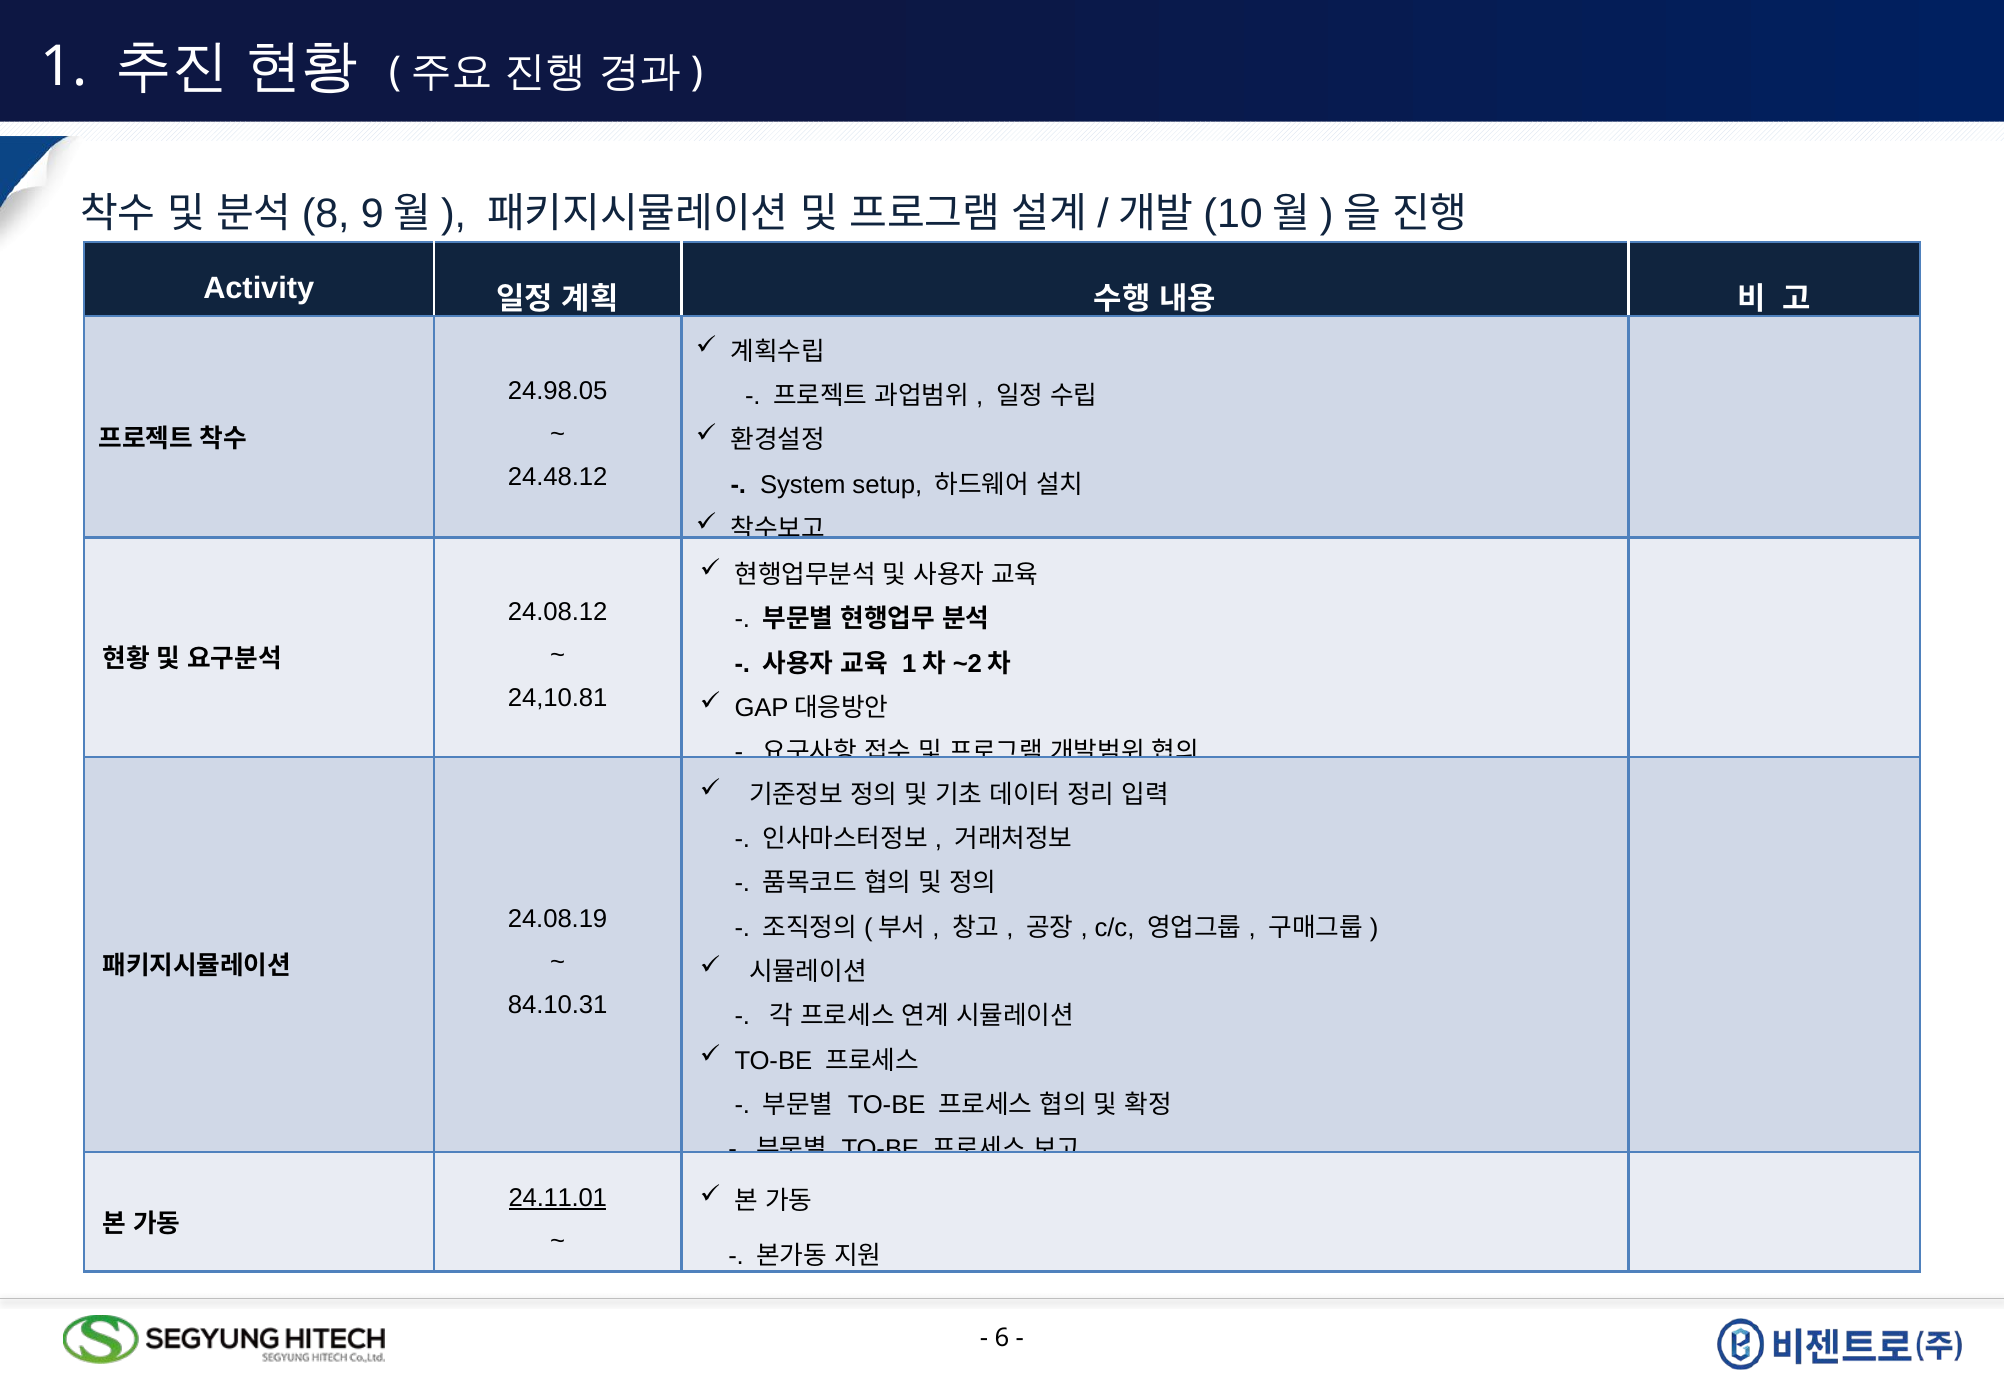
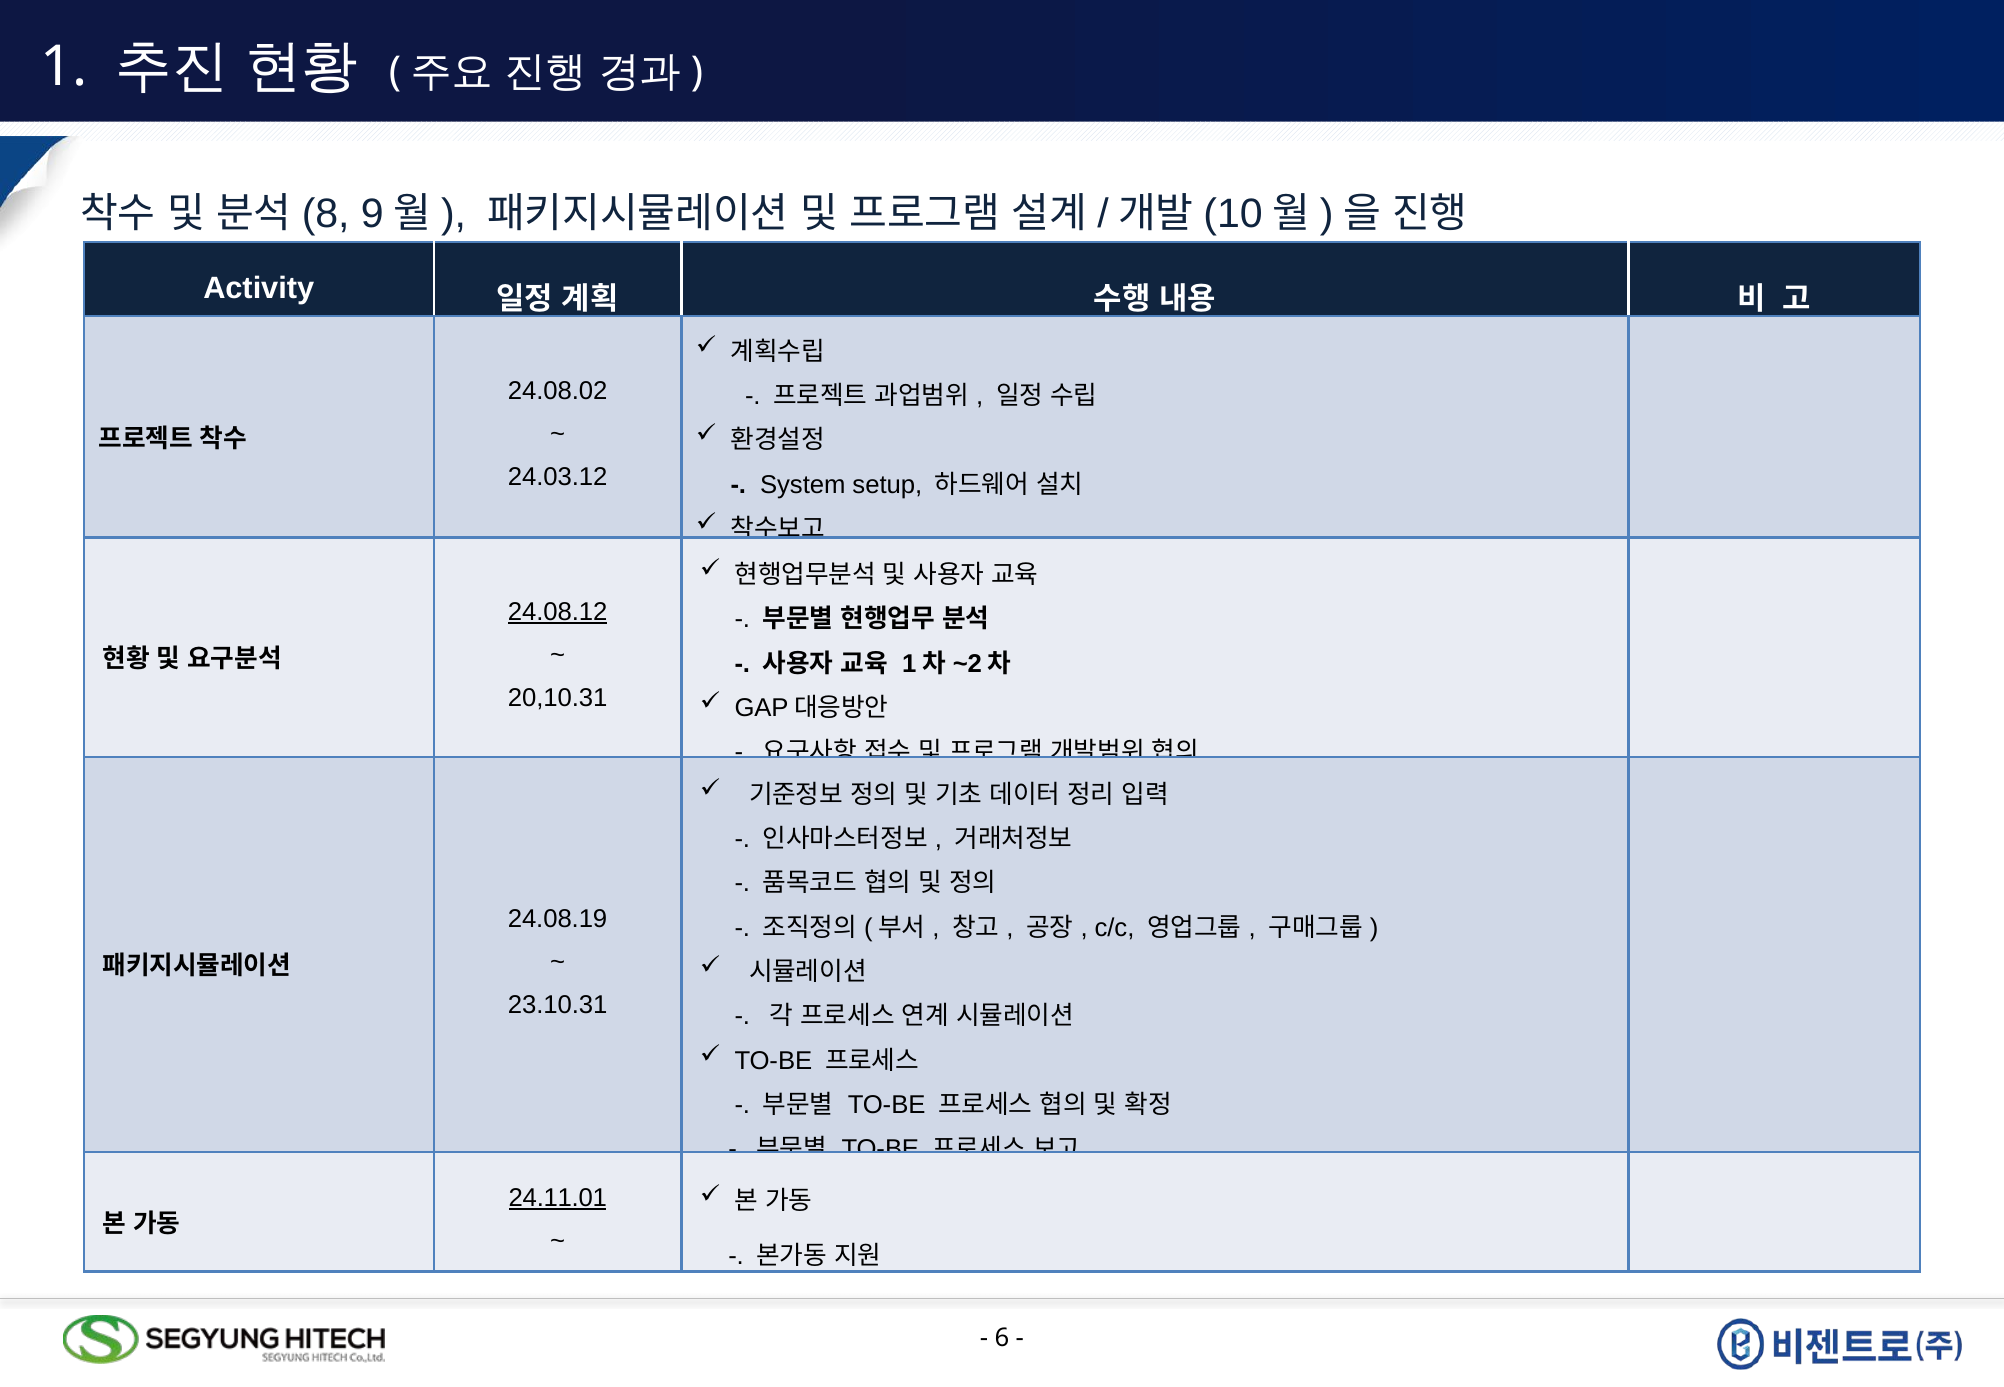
24.98.05: 24.98.05 -> 24.08.02 (558, 391)
24.48.12: 24.48.12 -> 24.03.12 (558, 478)
24.08.12 underline: none -> present (558, 612)
24,10.81: 24,10.81 -> 20,10.31 (558, 698)
84.10.31: 84.10.31 -> 23.10.31 (558, 1006)
